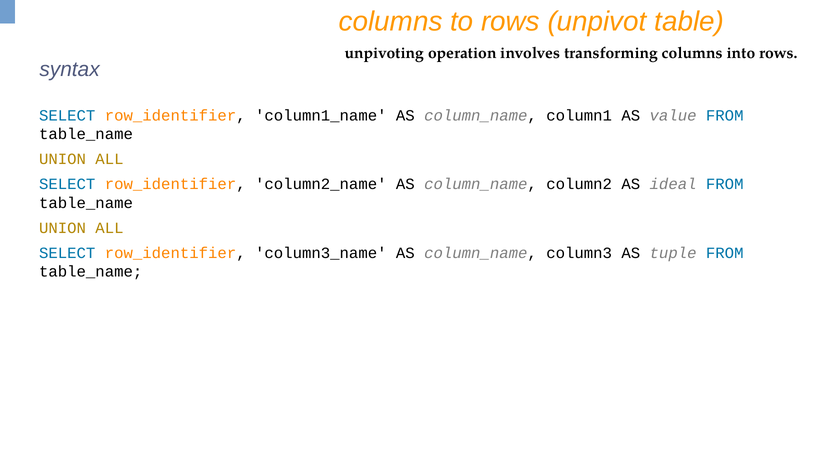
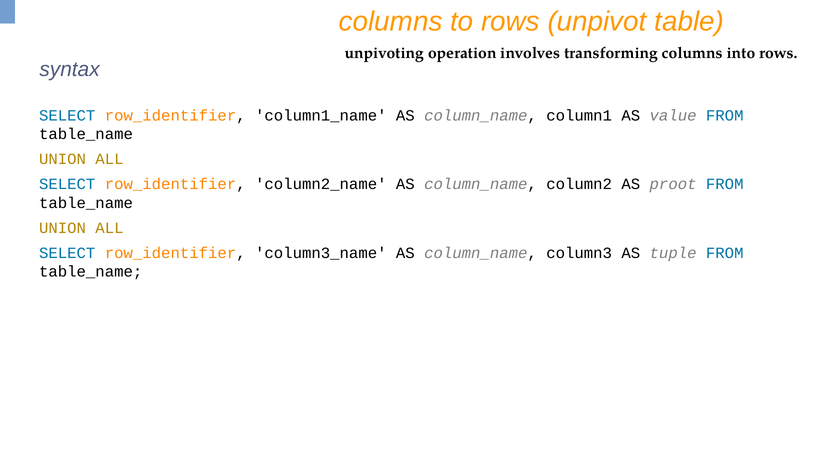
ideal: ideal -> proot (673, 185)
